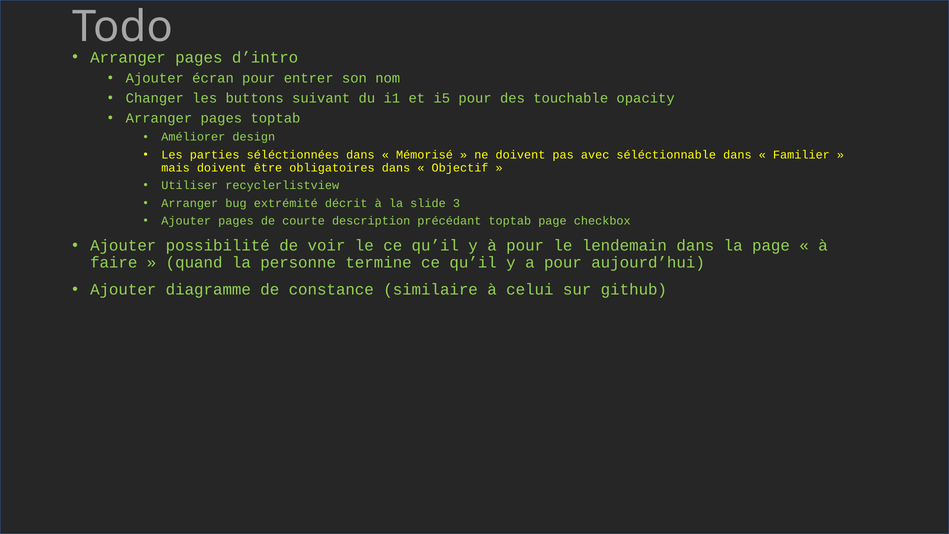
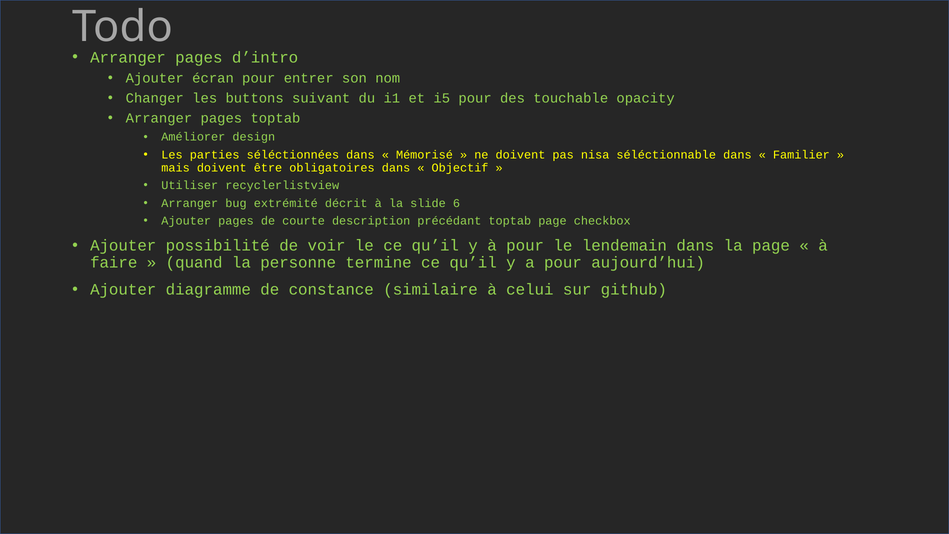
avec: avec -> nisa (595, 155)
3: 3 -> 6 (456, 203)
